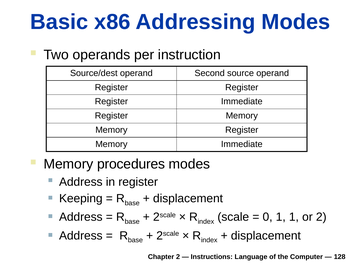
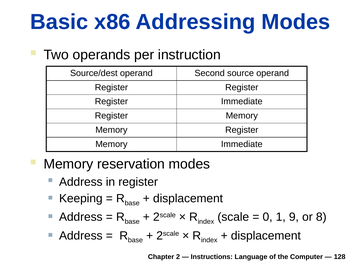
procedures: procedures -> reservation (131, 164)
1 1: 1 -> 9 (294, 217)
or 2: 2 -> 8 (321, 217)
